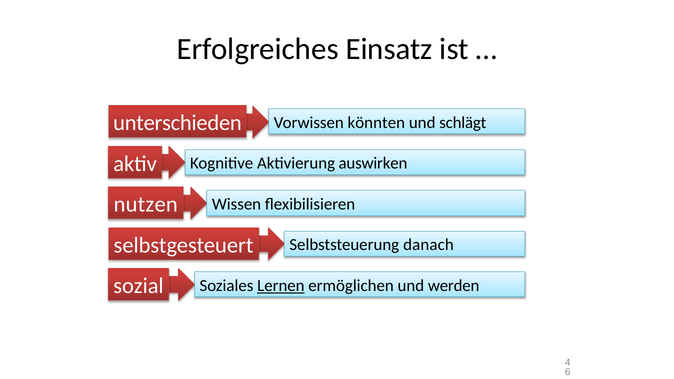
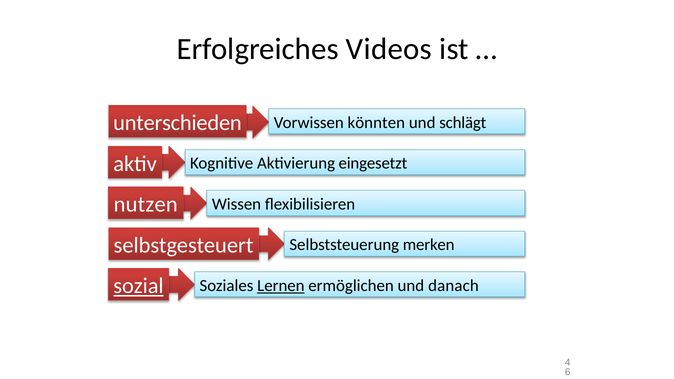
Einsatz: Einsatz -> Videos (389, 49)
auswirken: auswirken -> eingesetzt (373, 163)
danach: danach -> merken (429, 245)
sozial underline: none -> present (138, 286)
werden: werden -> danach (453, 286)
